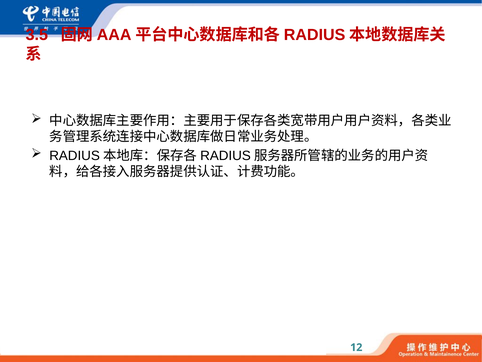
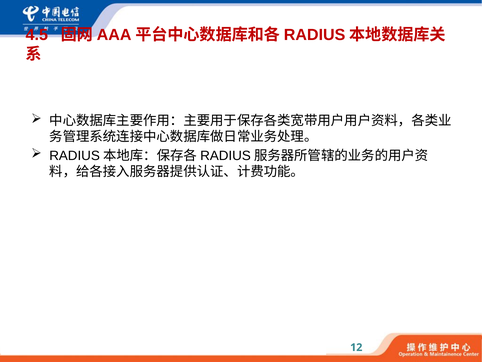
3.5: 3.5 -> 4.5 (37, 35)
